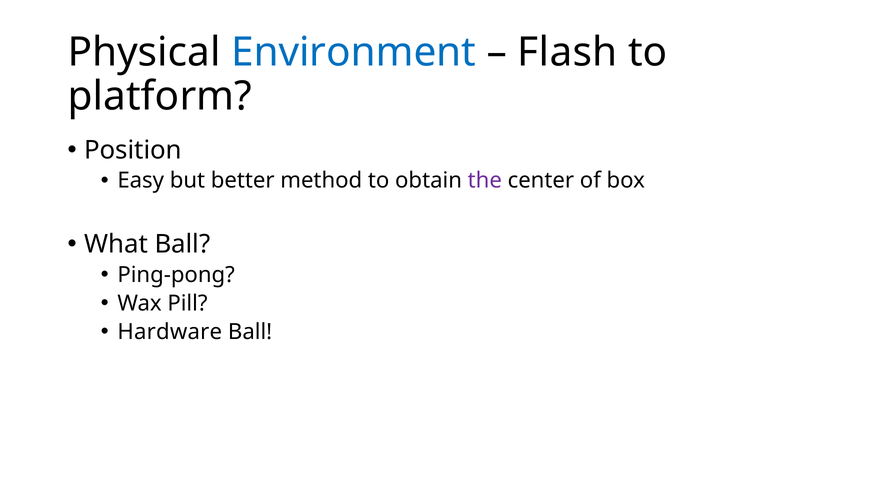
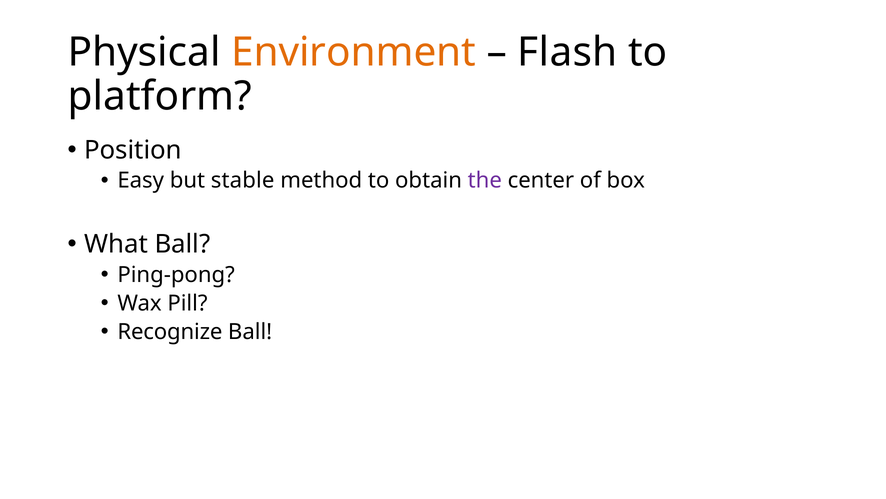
Environment colour: blue -> orange (354, 53)
better: better -> stable (243, 180)
Hardware: Hardware -> Recognize (170, 332)
